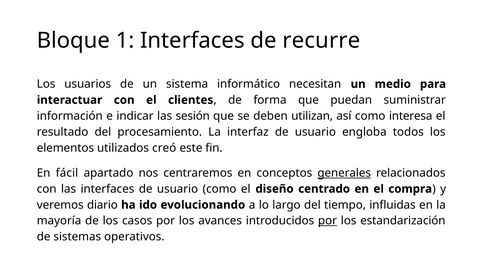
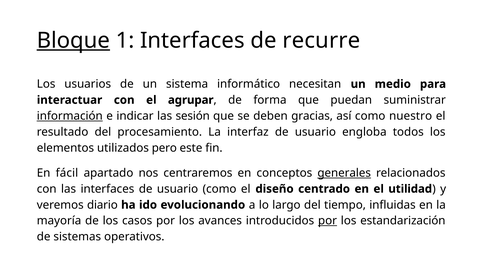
Bloque underline: none -> present (73, 41)
clientes: clientes -> agrupar (191, 100)
información underline: none -> present (70, 116)
utilizan: utilizan -> gracias (312, 116)
interesa: interesa -> nuestro (411, 116)
creó: creó -> pero (164, 148)
compra: compra -> utilidad (410, 189)
